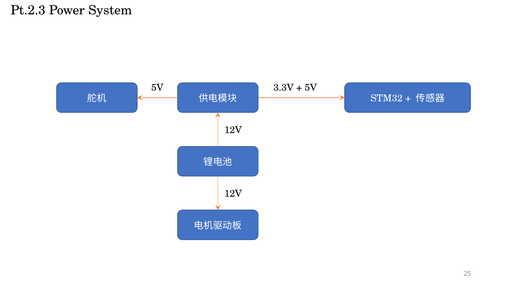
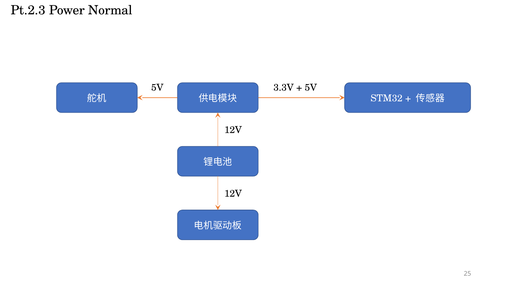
System: System -> Normal (110, 10)
